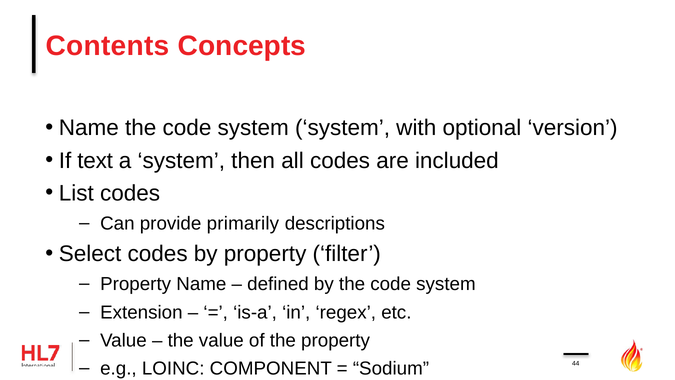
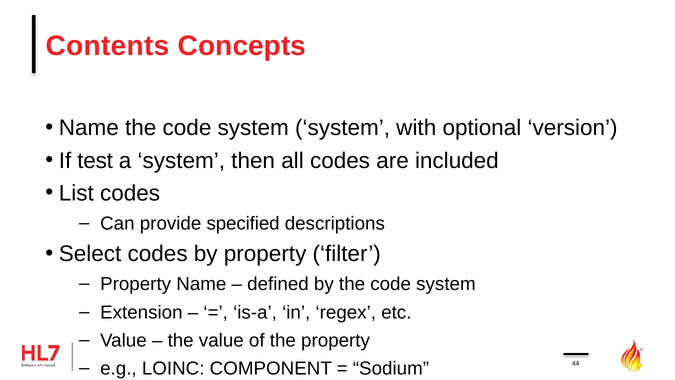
text: text -> test (95, 160)
primarily: primarily -> specified (243, 223)
